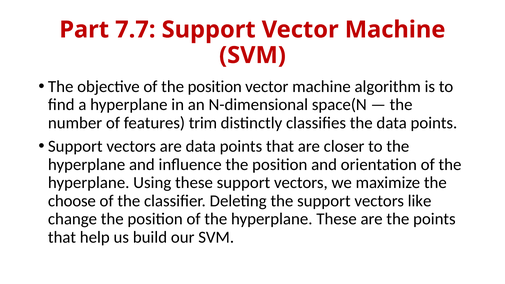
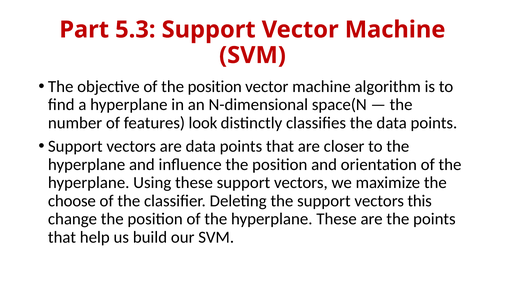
7.7: 7.7 -> 5.3 (135, 30)
trim: trim -> look (203, 123)
like: like -> this (420, 201)
